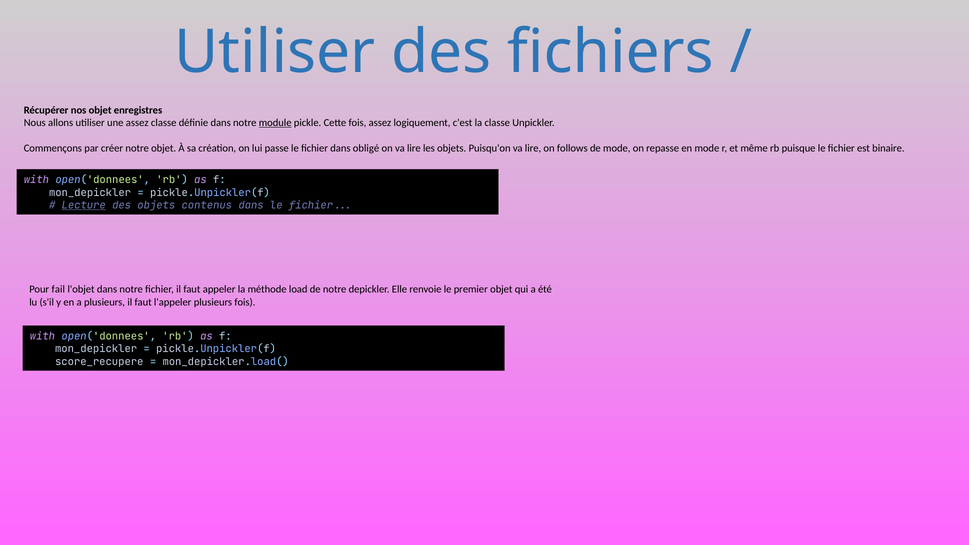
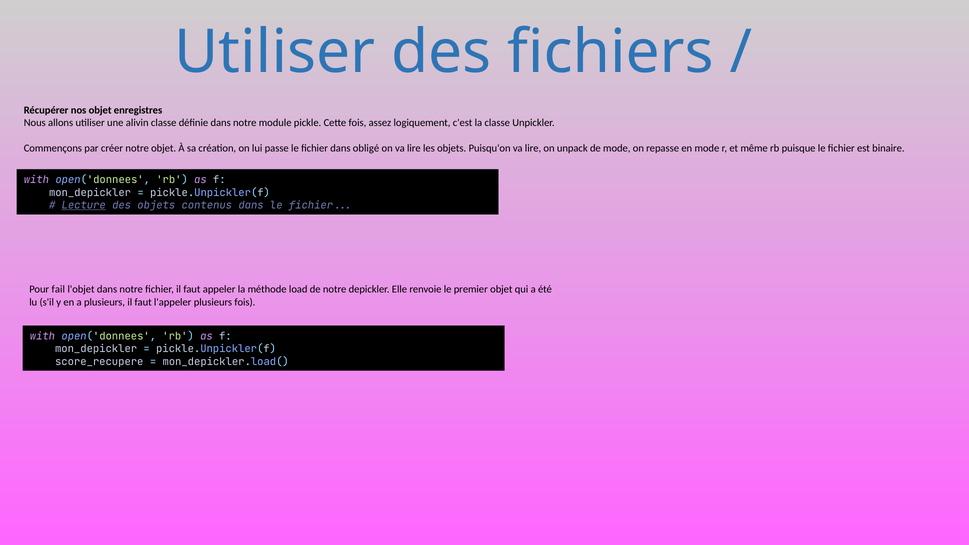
une assez: assez -> alivin (137, 123)
module underline: present -> none (275, 123)
follows: follows -> unpack (572, 148)
